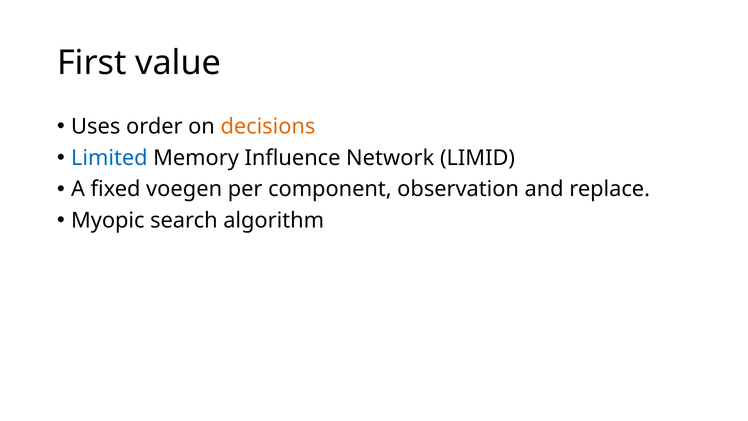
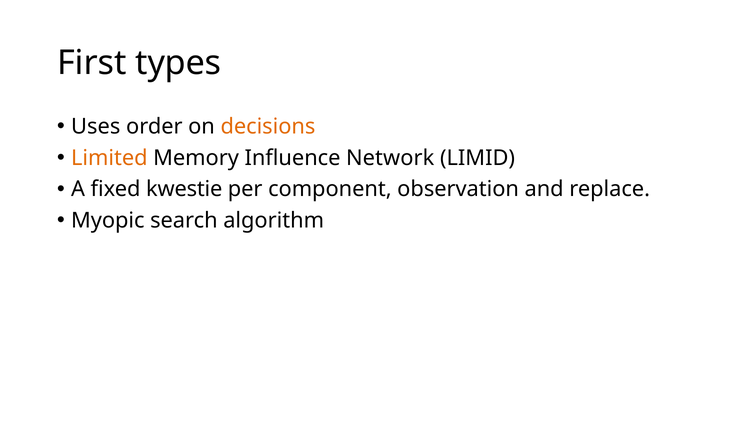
value: value -> types (178, 63)
Limited colour: blue -> orange (109, 158)
voegen: voegen -> kwestie (184, 189)
